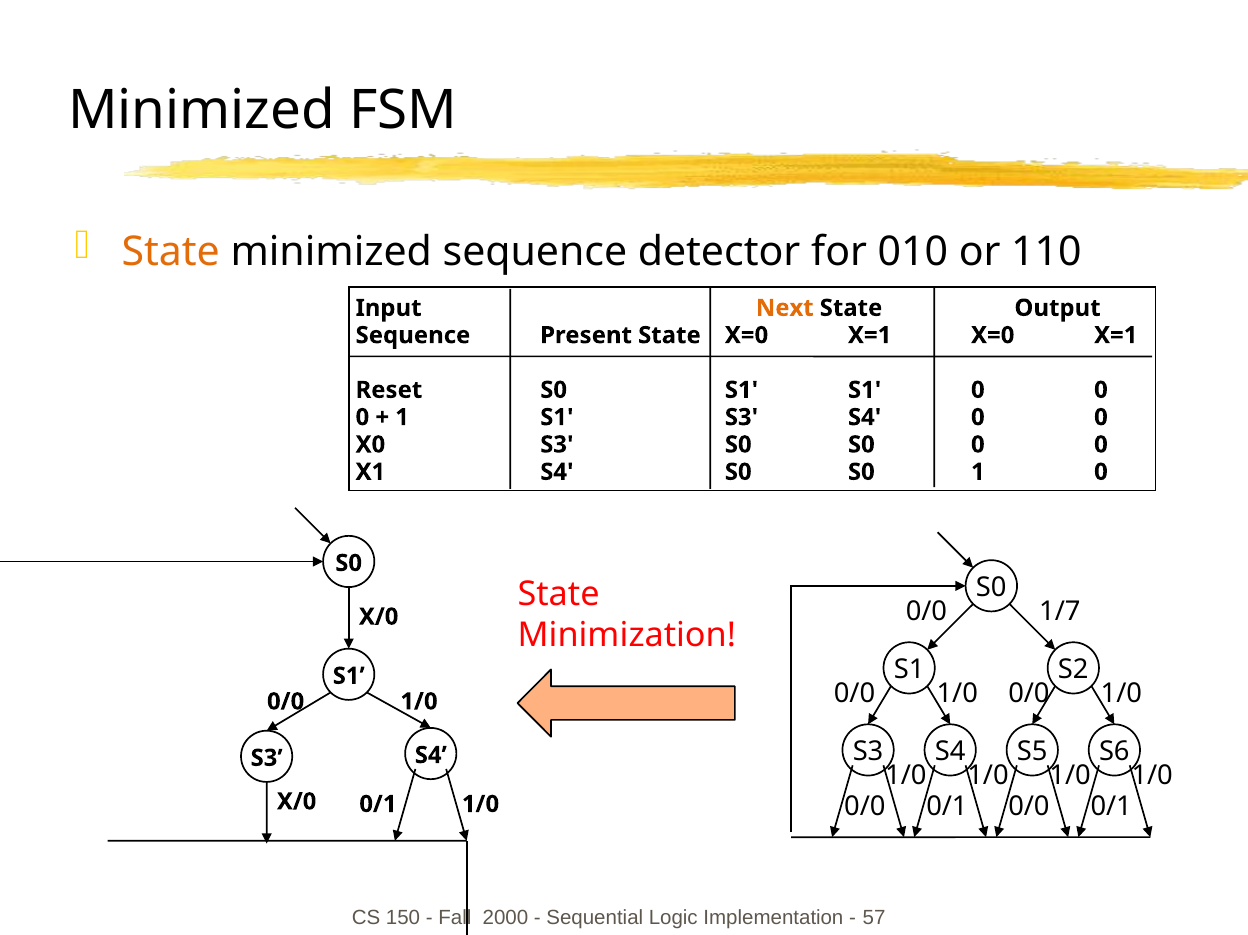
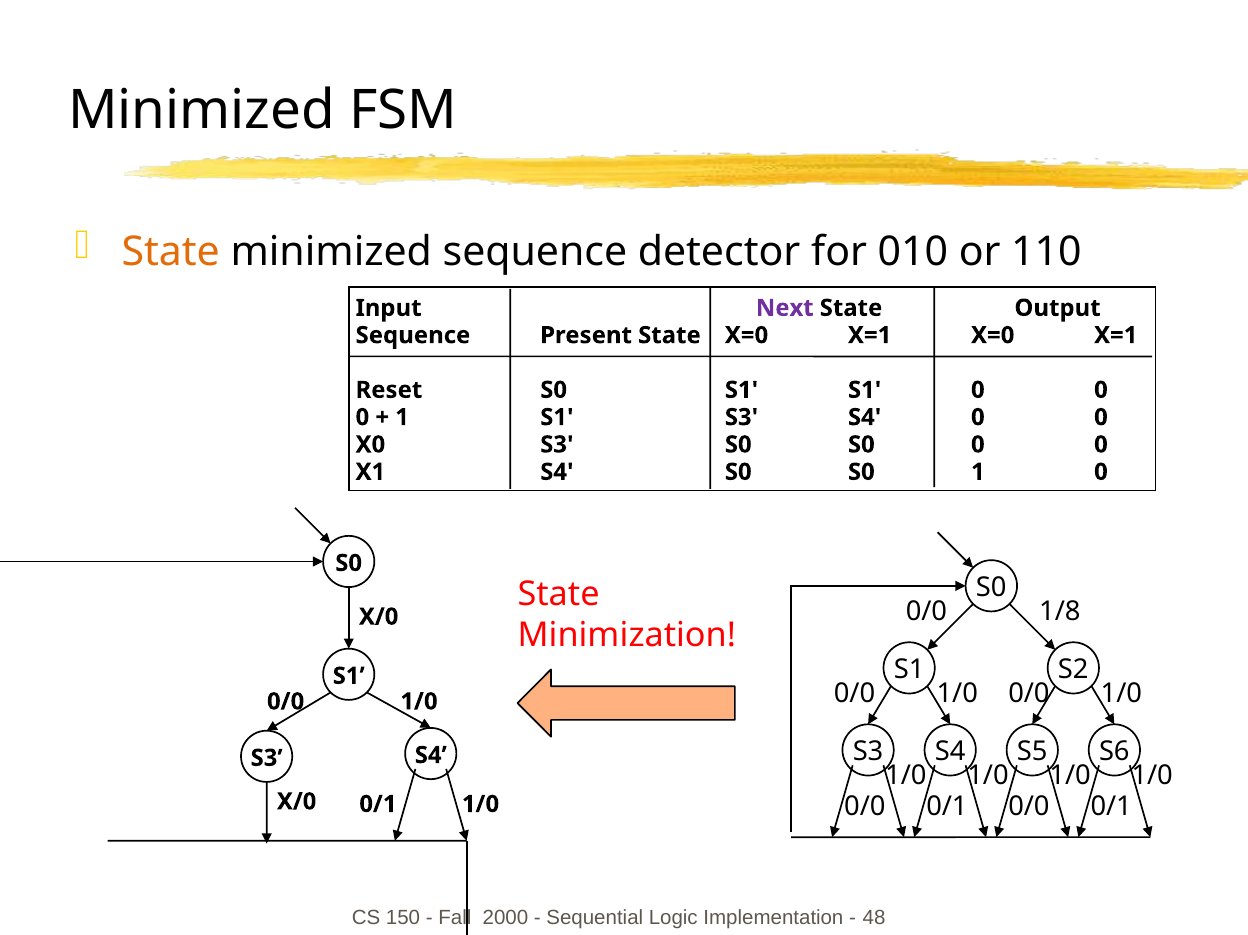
Next colour: orange -> purple (785, 308)
1/7: 1/7 -> 1/8 (1060, 612)
57: 57 -> 48 (874, 918)
